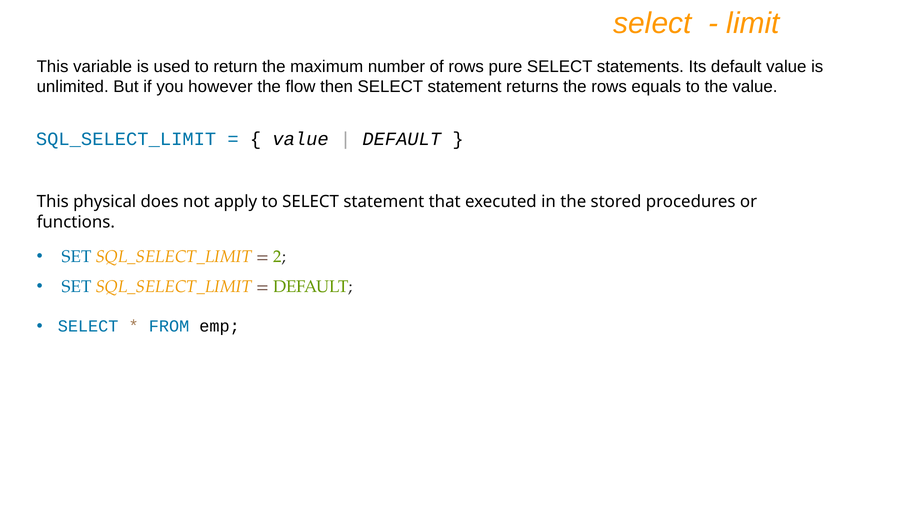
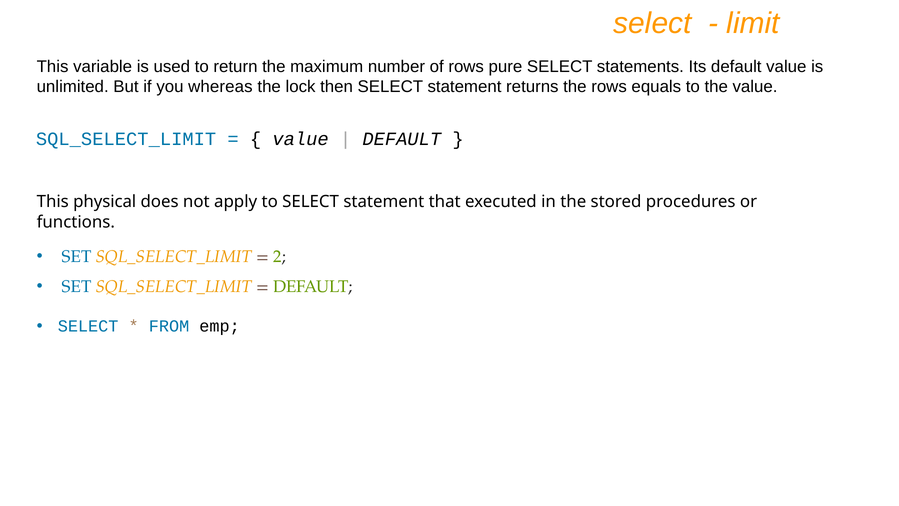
however: however -> whereas (220, 87)
flow: flow -> lock (301, 87)
